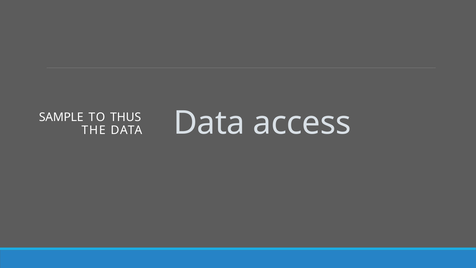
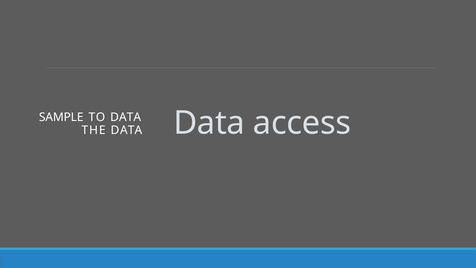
TO THUS: THUS -> DATA (126, 117)
